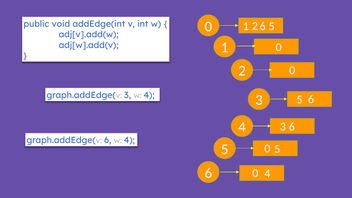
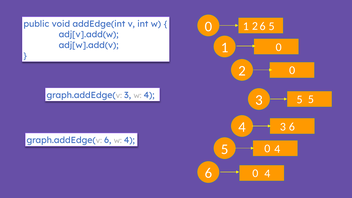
5 6: 6 -> 5 (311, 99)
5: 5 -> 4 (277, 149)
